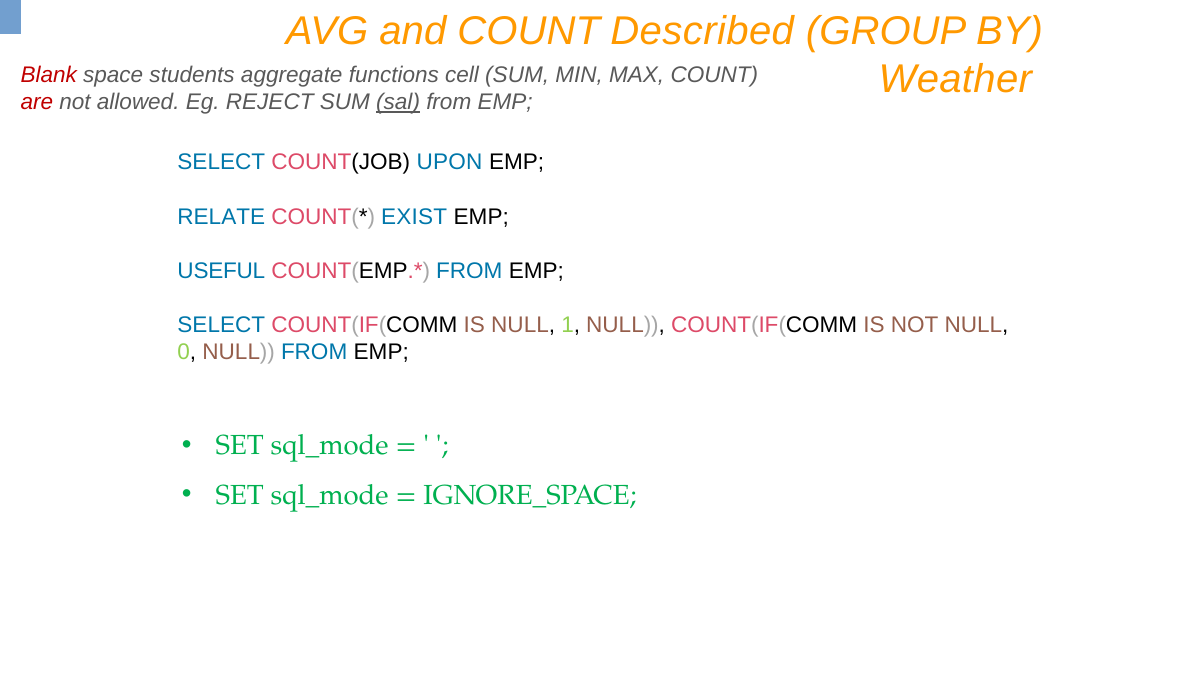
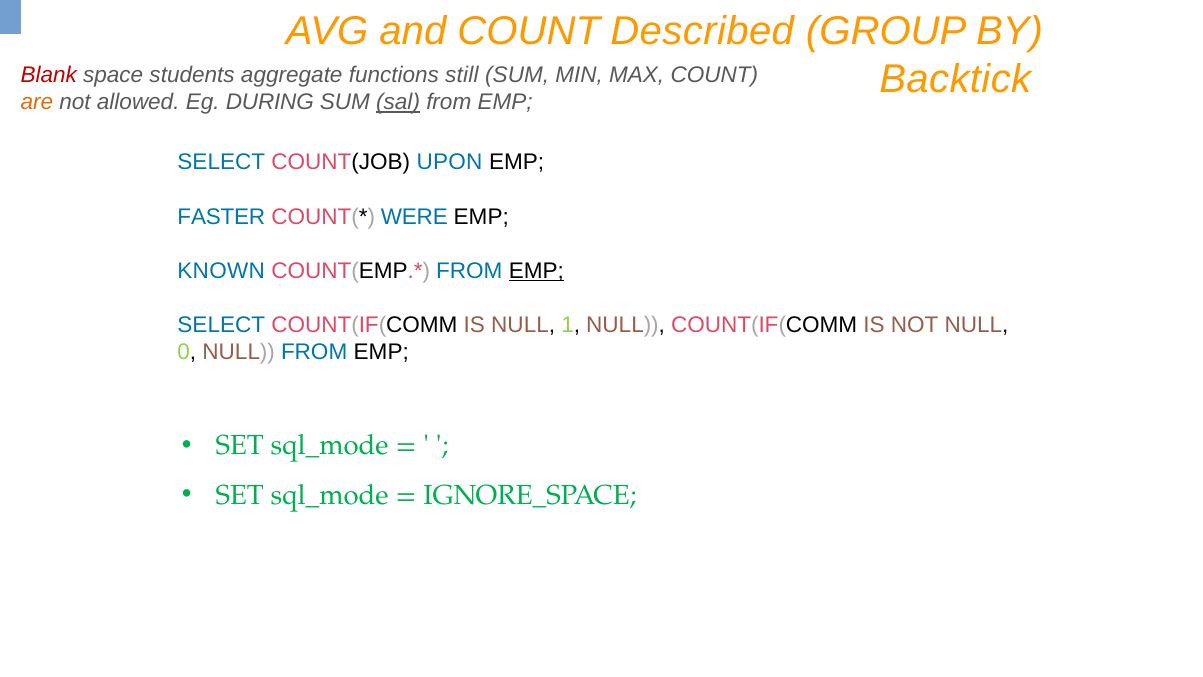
Weather: Weather -> Backtick (955, 79)
cell: cell -> still (462, 75)
are colour: red -> orange (37, 102)
REJECT: REJECT -> DURING (270, 102)
RELATE: RELATE -> FASTER (221, 217)
EXIST: EXIST -> WERE (414, 217)
USEFUL: USEFUL -> KNOWN (221, 271)
EMP underline: none -> present (536, 271)
